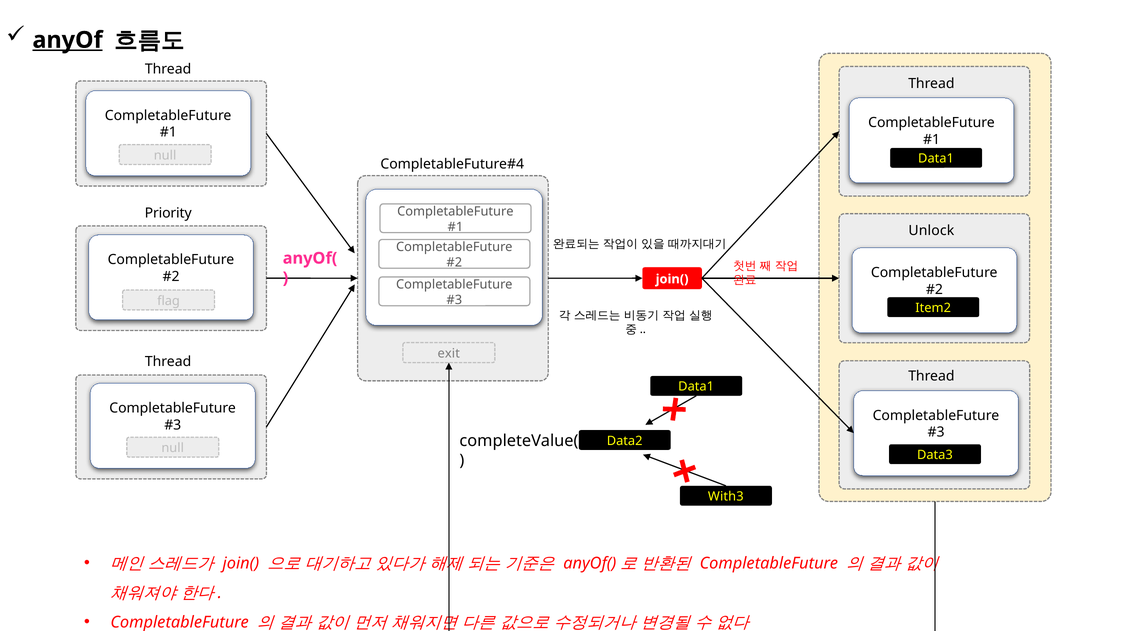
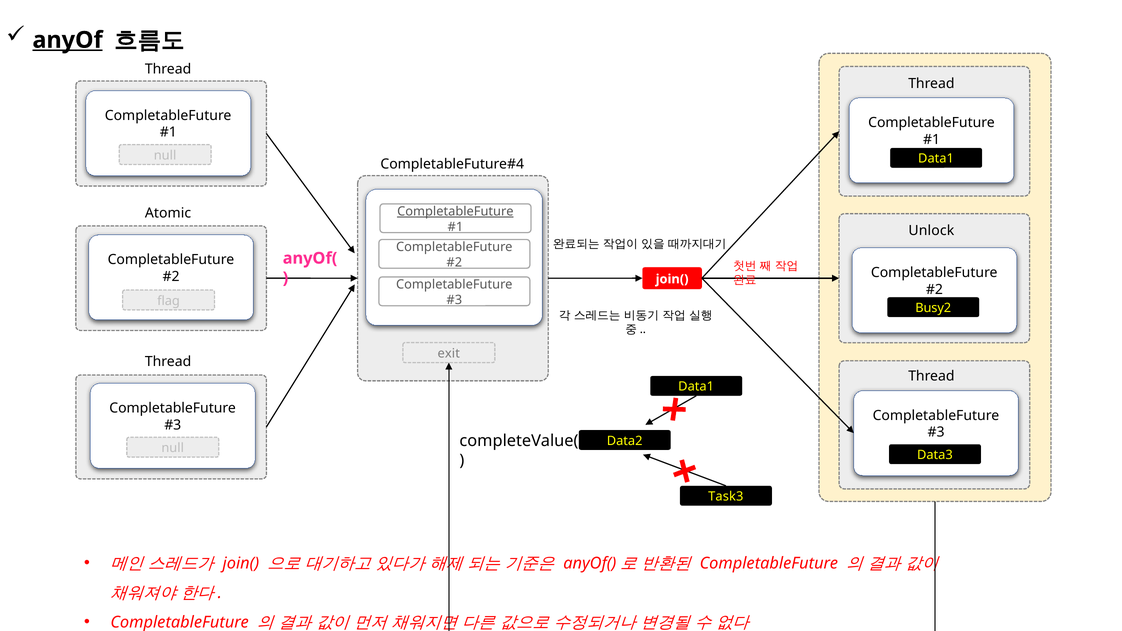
CompletableFuture underline: none -> present (455, 211)
Priority: Priority -> Atomic (168, 213)
Item2: Item2 -> Busy2 (933, 308)
With3: With3 -> Task3 (726, 497)
